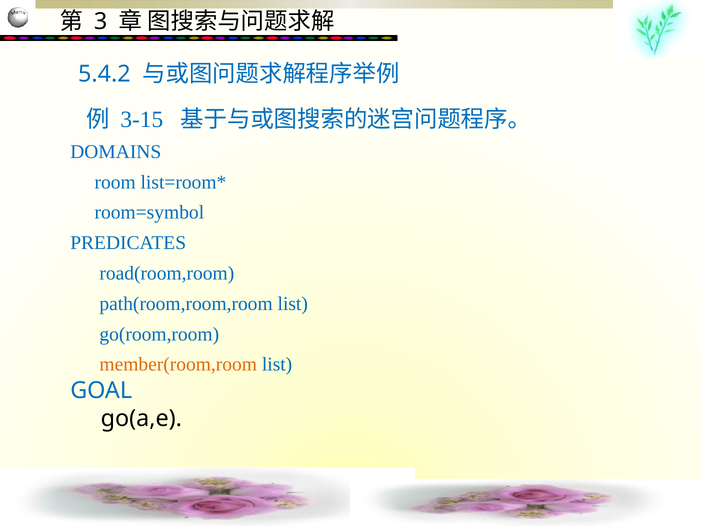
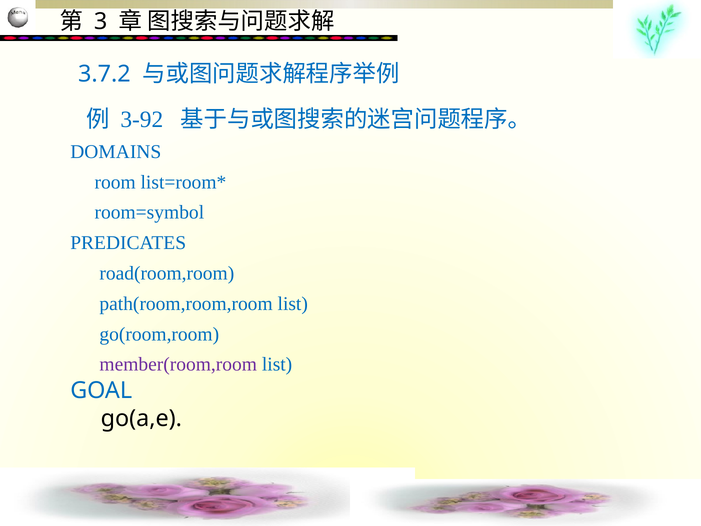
5.4.2: 5.4.2 -> 3.7.2 (104, 74)
3-15: 3-15 -> 3-92 (142, 119)
member(room,room colour: orange -> purple (178, 364)
